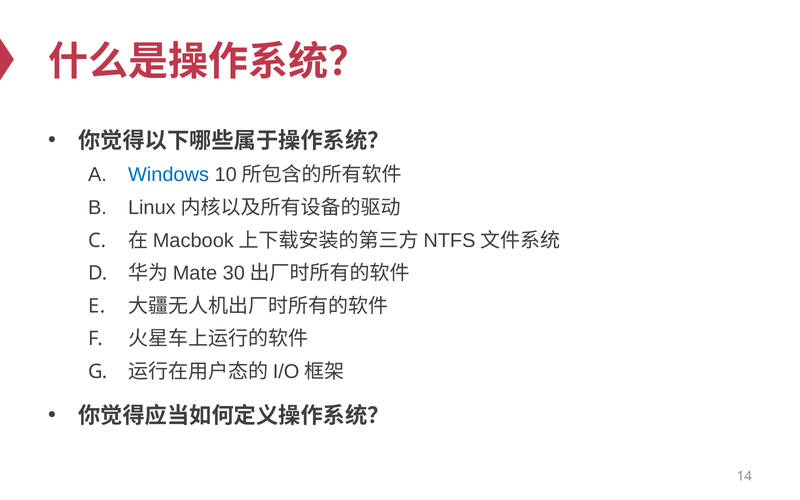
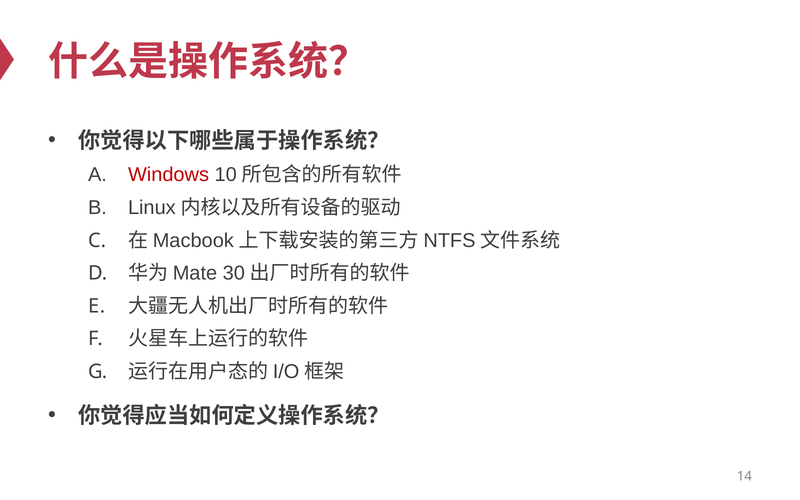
Windows colour: blue -> red (169, 175)
